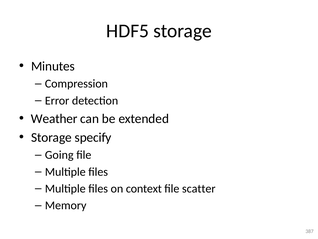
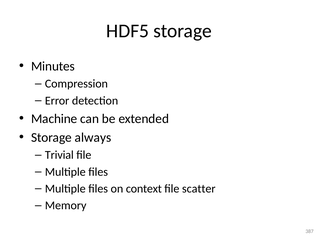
Weather: Weather -> Machine (54, 118)
specify: specify -> always (93, 137)
Going: Going -> Trivial (59, 155)
